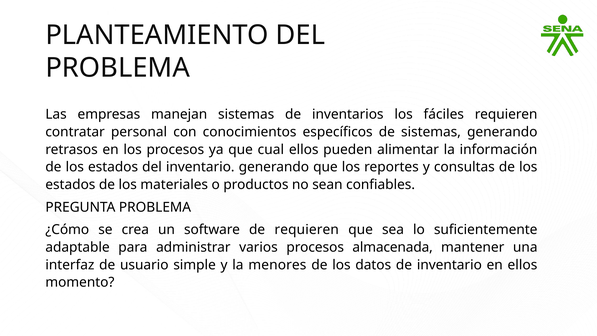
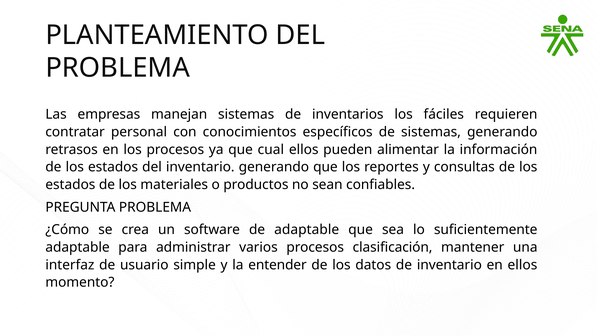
de requieren: requieren -> adaptable (307, 230)
almacenada: almacenada -> clasificación (393, 247)
menores: menores -> entender (277, 265)
